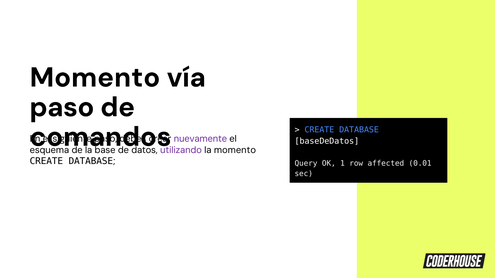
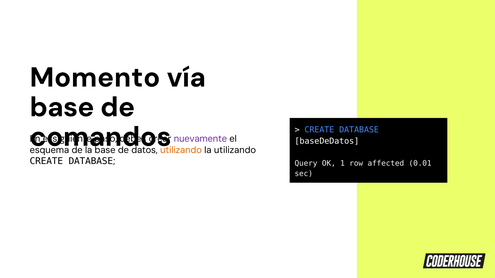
paso: paso -> base (62, 107)
utilizando colour: purple -> orange (181, 150)
la momento: momento -> utilizando (235, 150)
